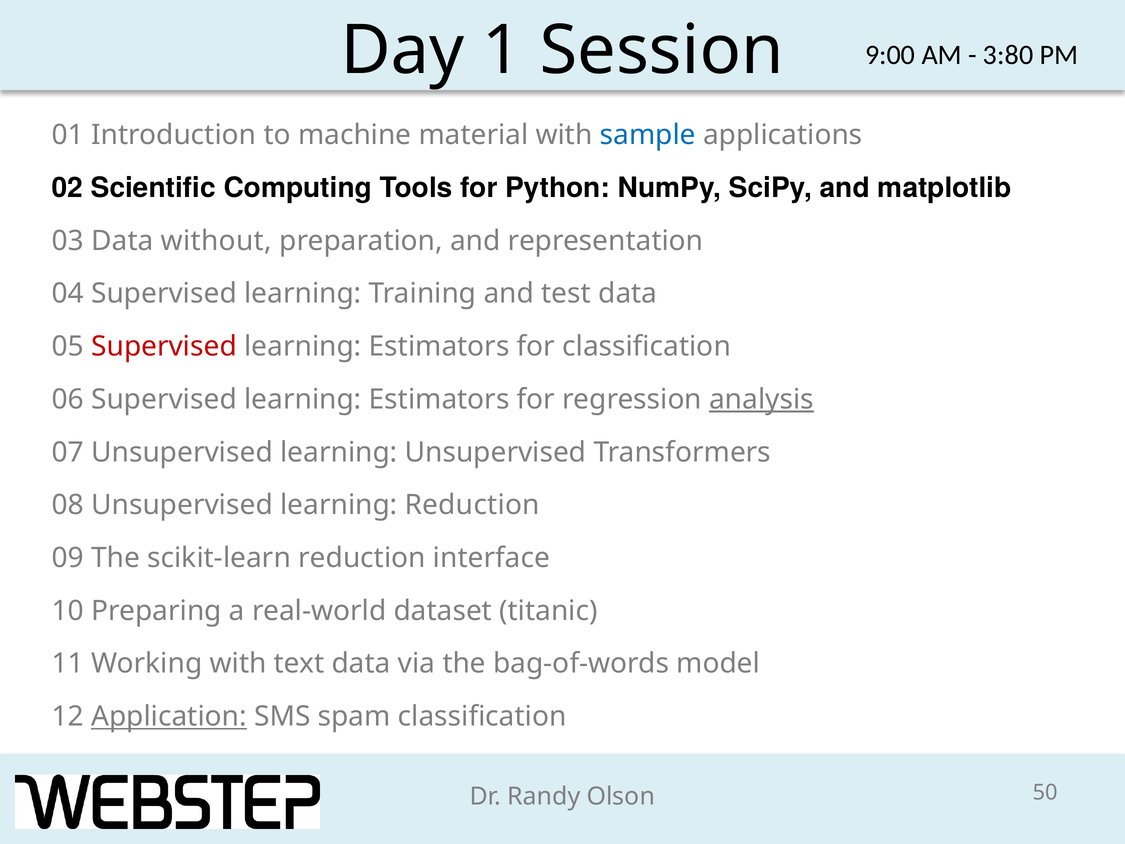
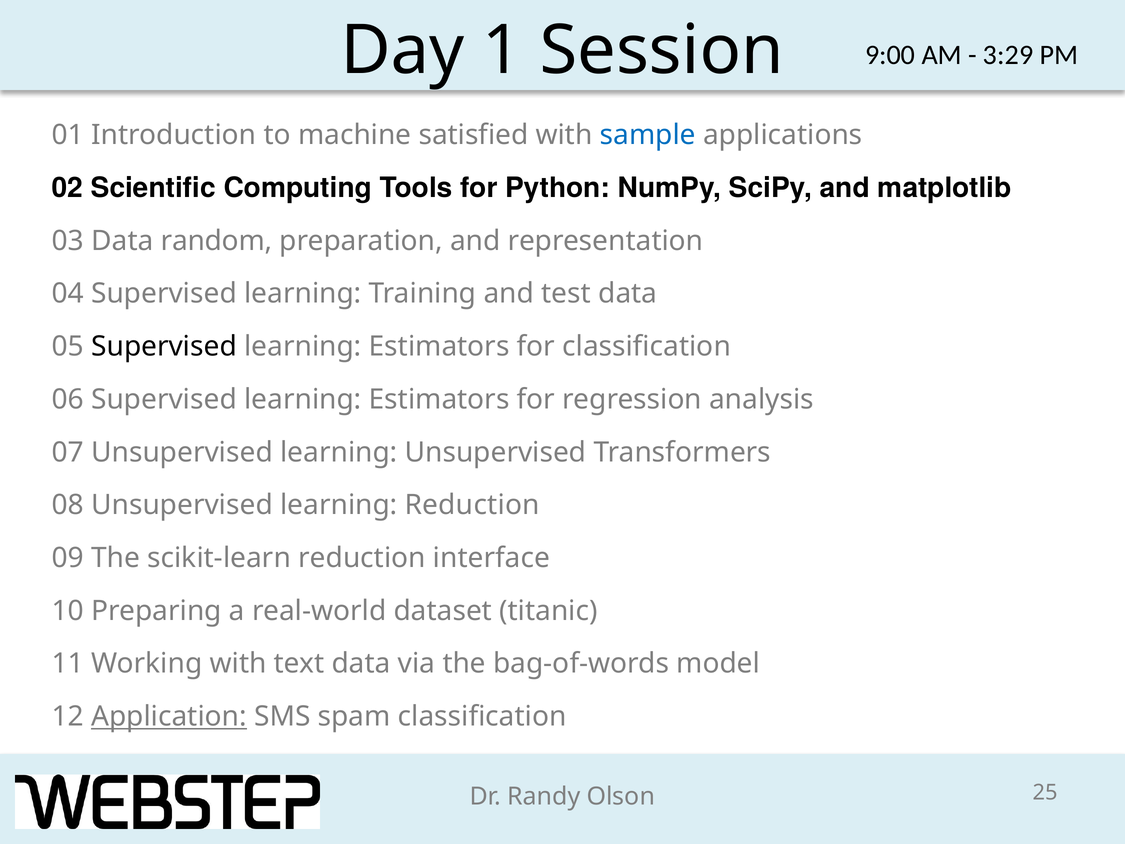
3:80: 3:80 -> 3:29 (1008, 55)
material: material -> satisfied (474, 135)
without: without -> random (217, 241)
Supervised colour: red -> black (164, 346)
analysis underline: present -> none (762, 399)
50: 50 -> 25 (1045, 792)
